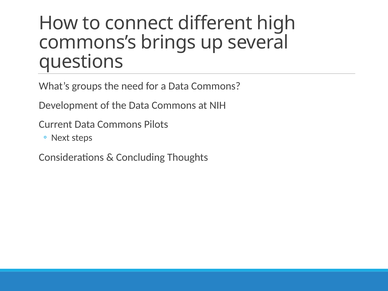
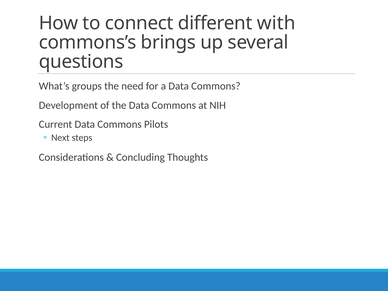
high: high -> with (276, 23)
